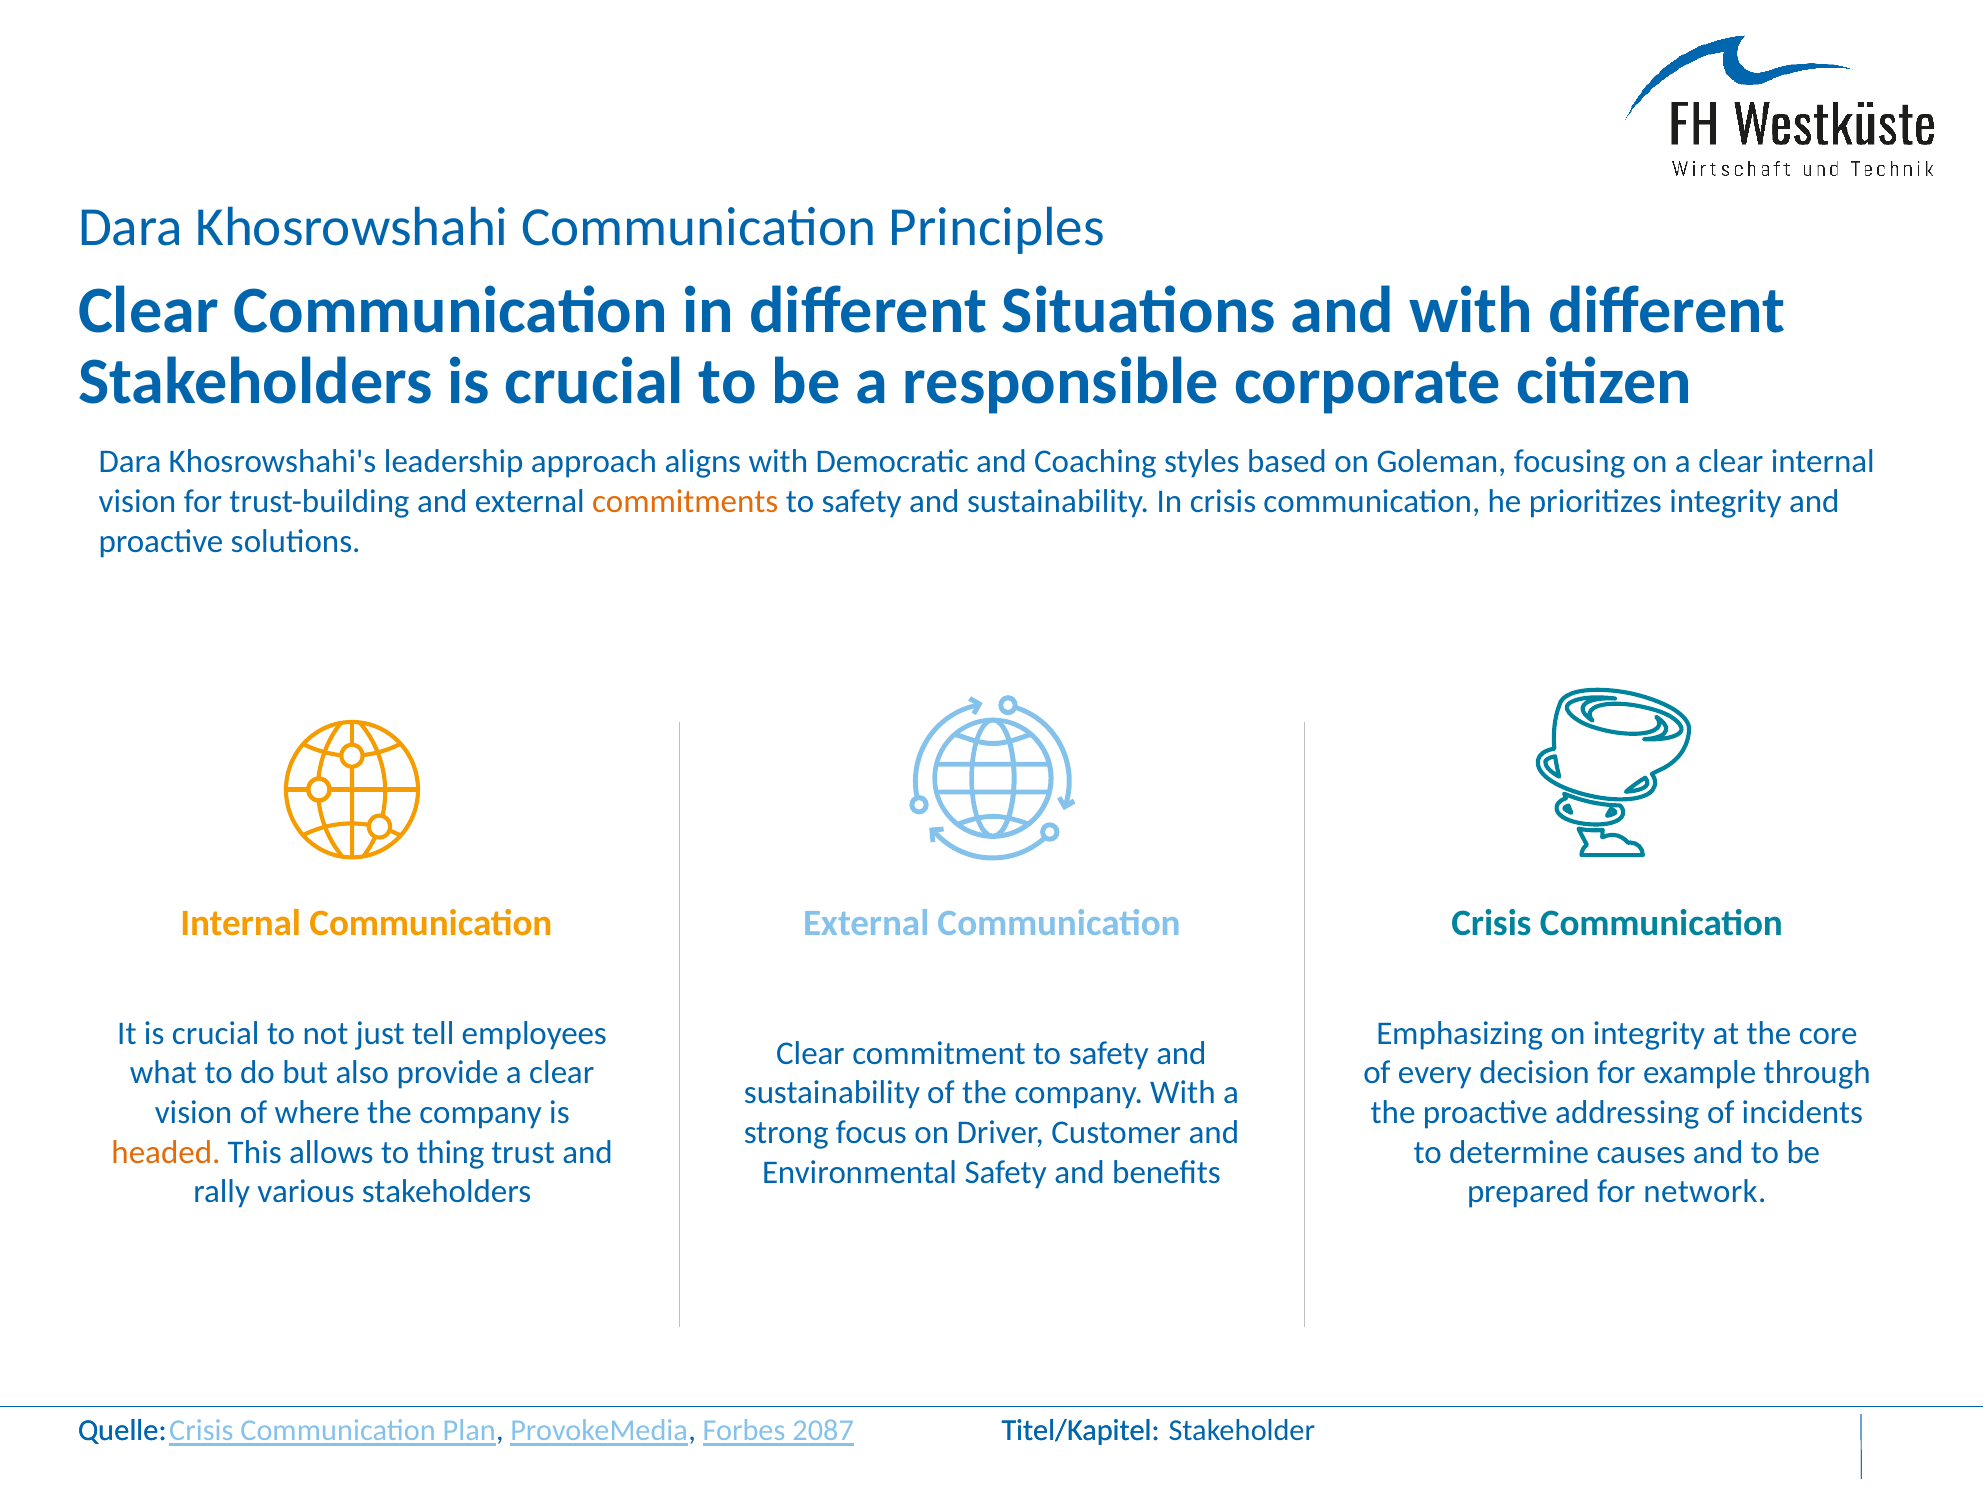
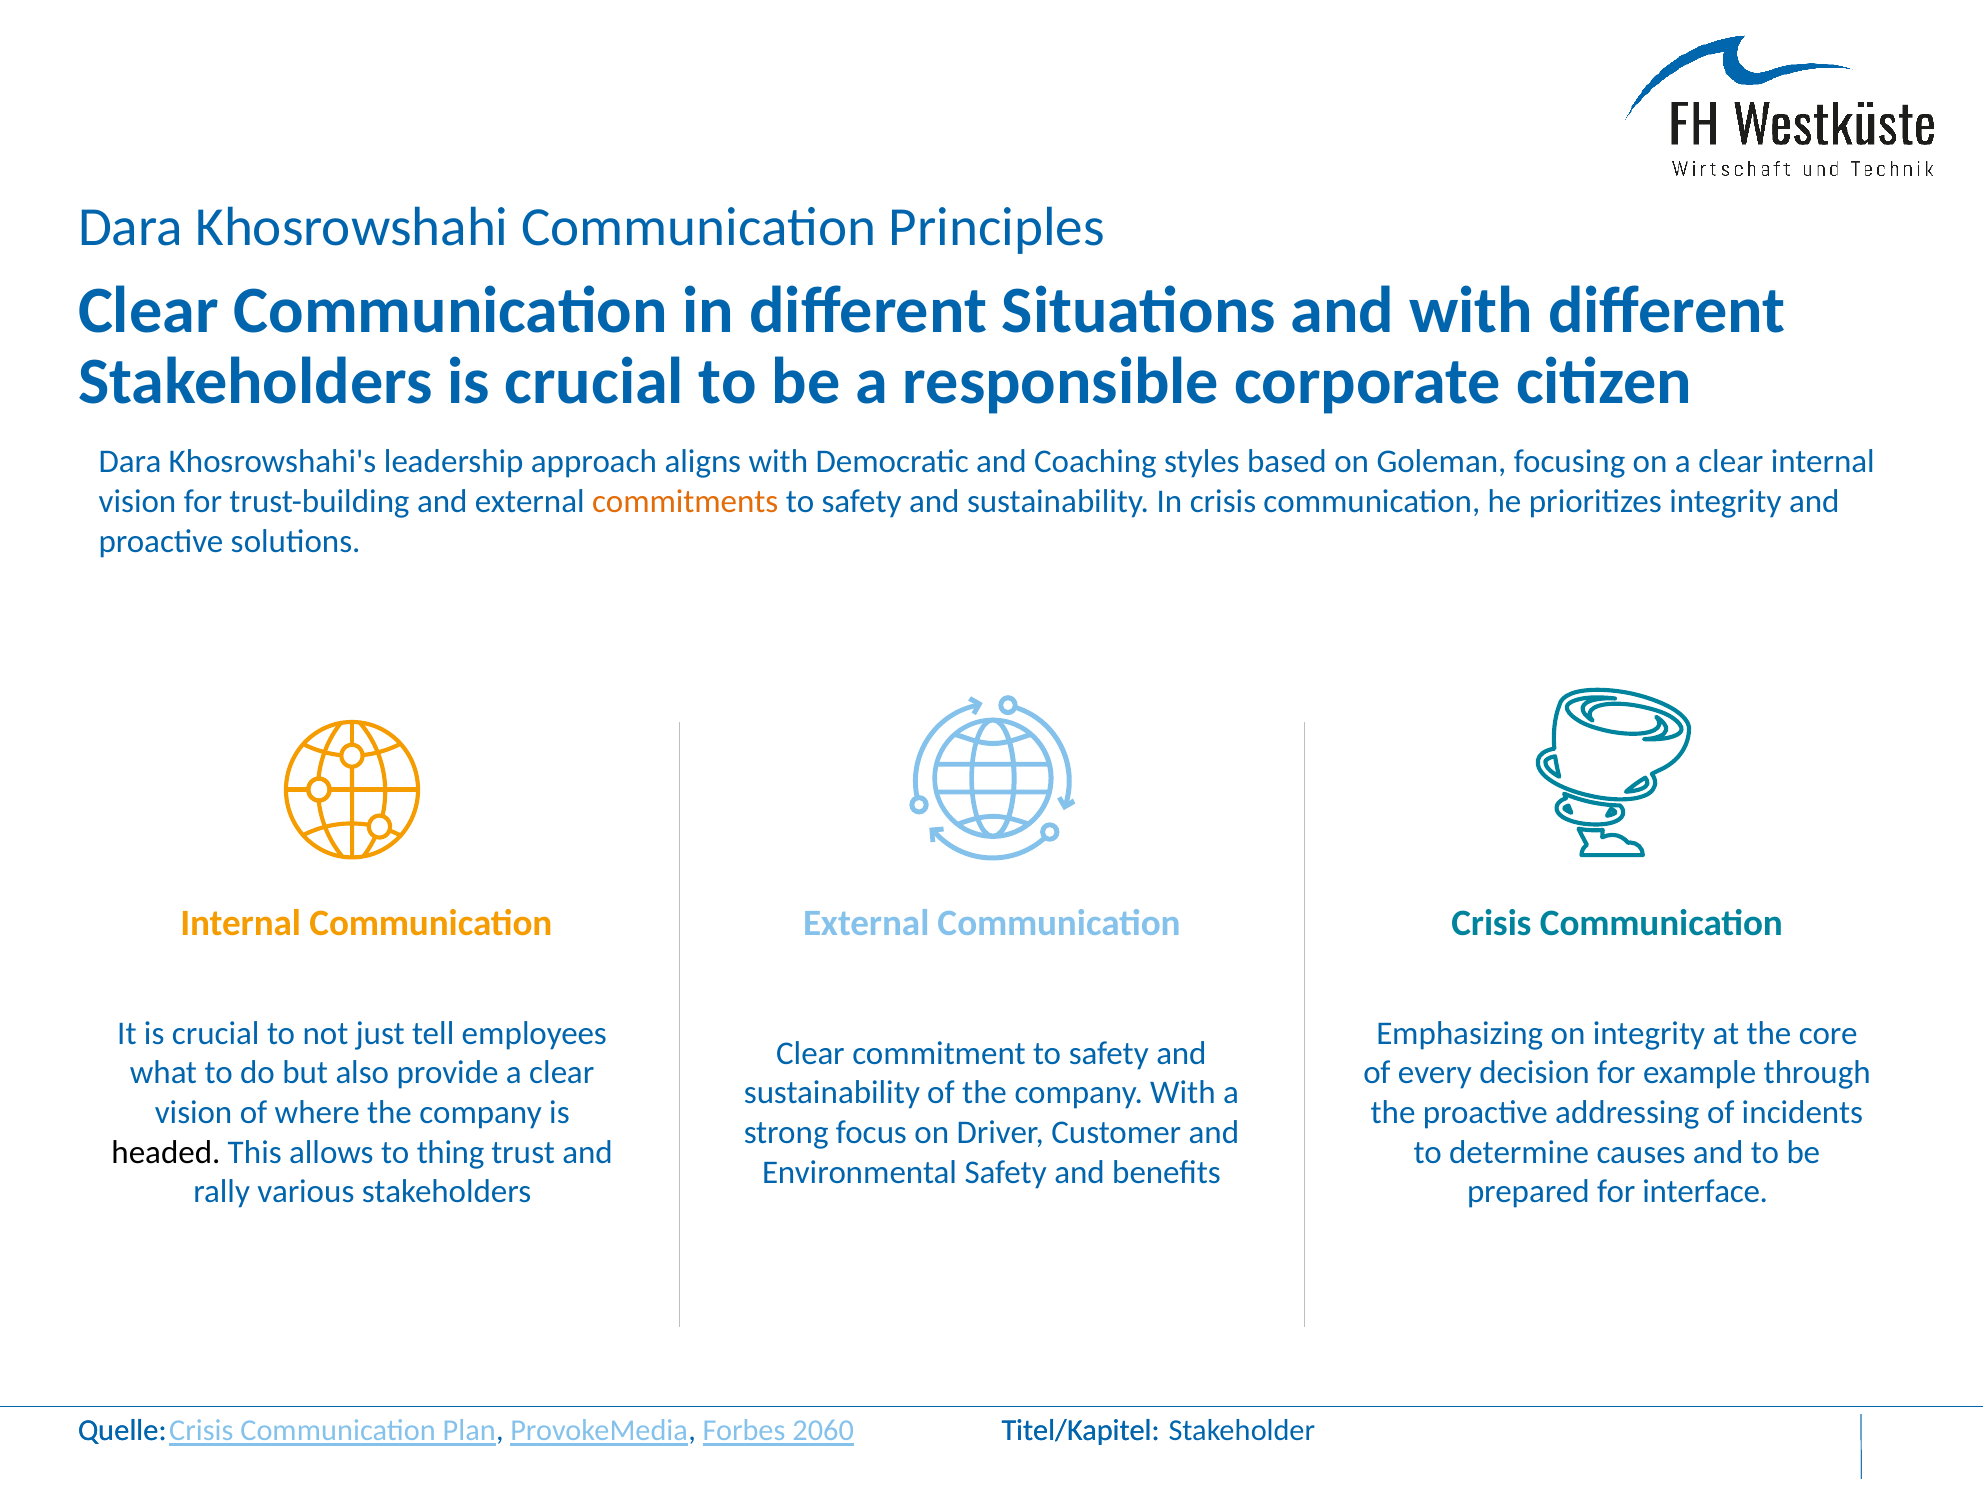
headed colour: orange -> black (166, 1152)
network: network -> interface (1705, 1192)
2087: 2087 -> 2060 (823, 1431)
